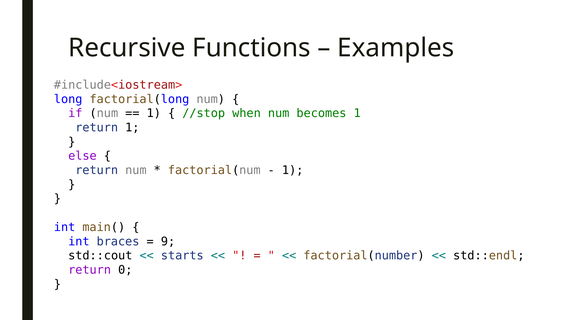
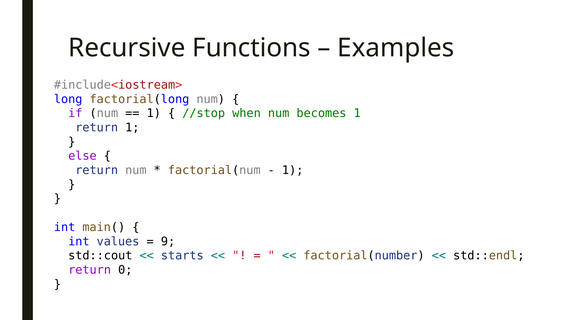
braces: braces -> values (118, 241)
